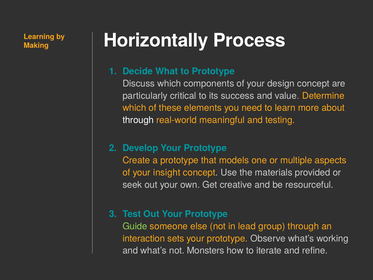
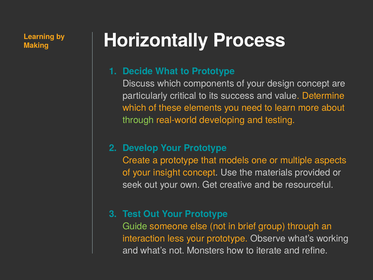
through colour: white -> light green (138, 120)
meaningful: meaningful -> developing (222, 120)
lead: lead -> brief (247, 226)
sets: sets -> less (176, 238)
